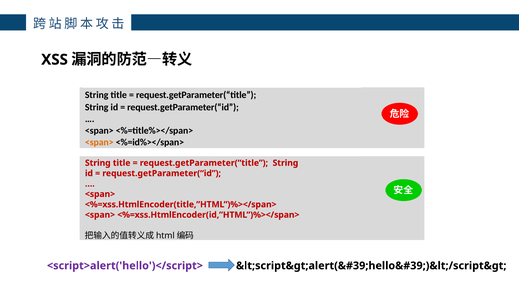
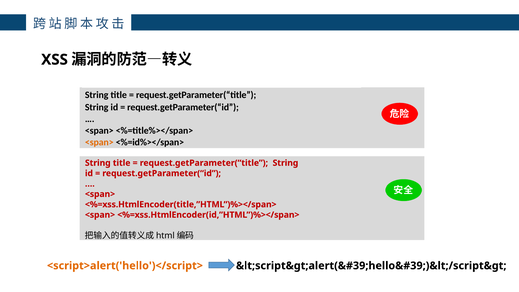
<script>alert('hello')</script> colour: purple -> orange (125, 266)
